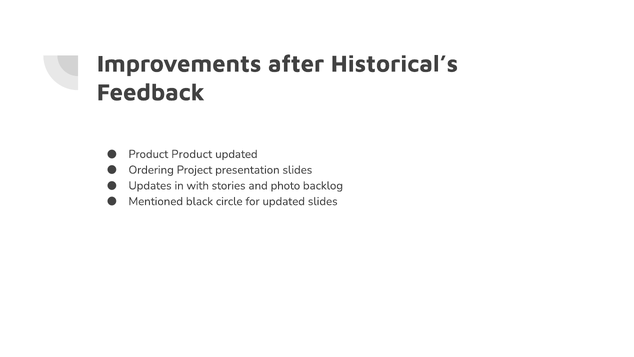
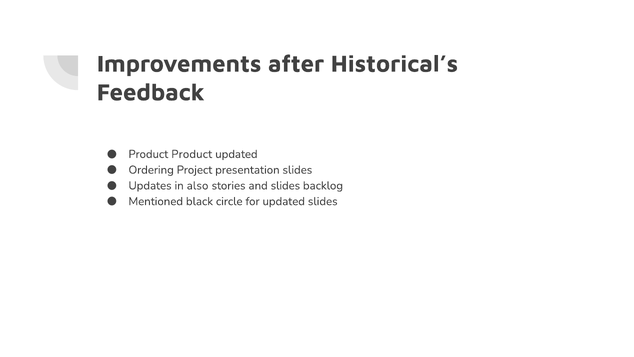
with: with -> also (198, 185)
and photo: photo -> slides (285, 185)
